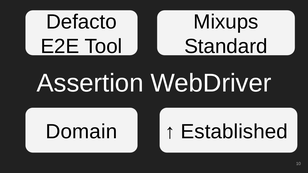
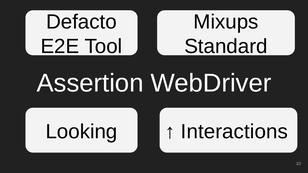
Domain: Domain -> Looking (81, 132)
Established: Established -> Interactions (234, 132)
